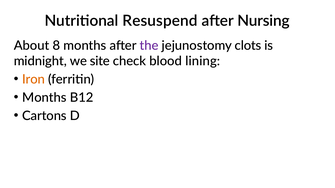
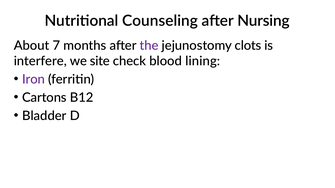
Resuspend: Resuspend -> Counseling (160, 21)
8: 8 -> 7 (56, 46)
midnight: midnight -> interfere (40, 61)
Iron colour: orange -> purple (34, 79)
Months: Months -> Cartons (44, 98)
Cartons: Cartons -> Bladder (44, 116)
